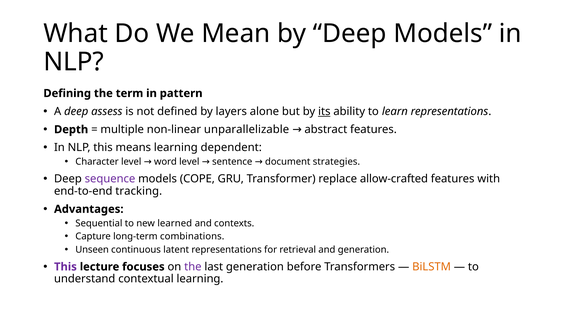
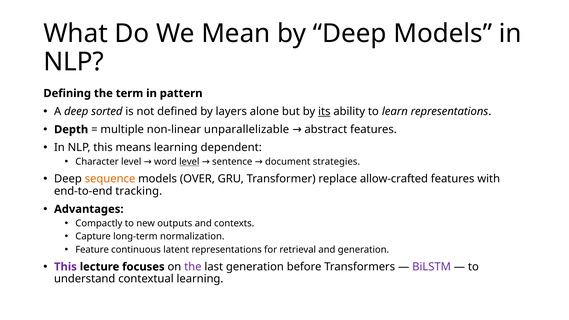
assess: assess -> sorted (107, 111)
level underline: none -> present (189, 162)
sequence colour: purple -> orange (110, 179)
COPE: COPE -> OVER (197, 179)
Sequential: Sequential -> Compactly (99, 223)
learned: learned -> outputs (175, 223)
combinations: combinations -> normalization (192, 237)
Unseen: Unseen -> Feature (92, 250)
BiLSTM colour: orange -> purple (432, 267)
